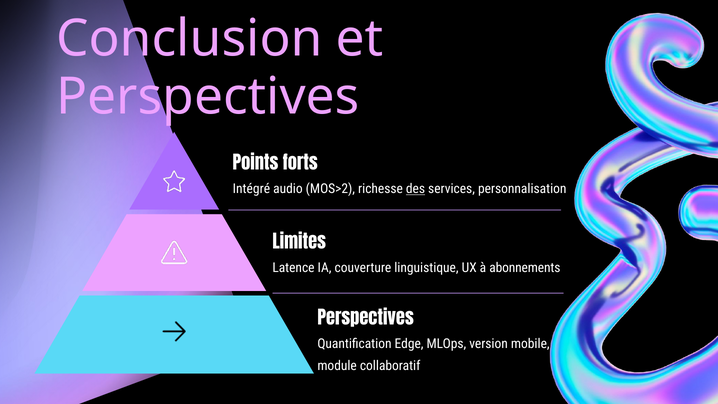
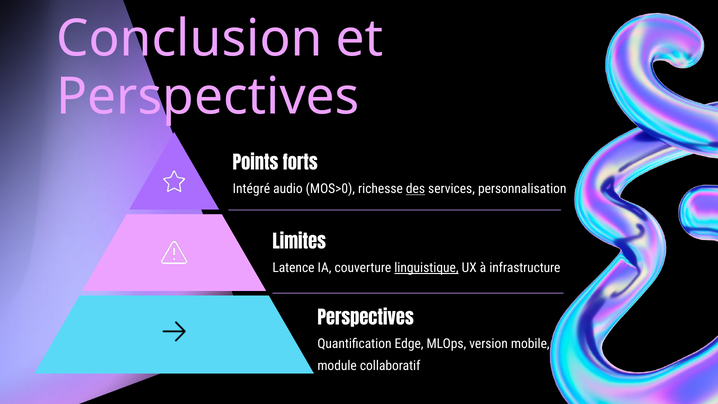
MOS>2: MOS>2 -> MOS>0 (330, 189)
linguistique underline: none -> present (426, 268)
abonnements: abonnements -> infrastructure (525, 268)
